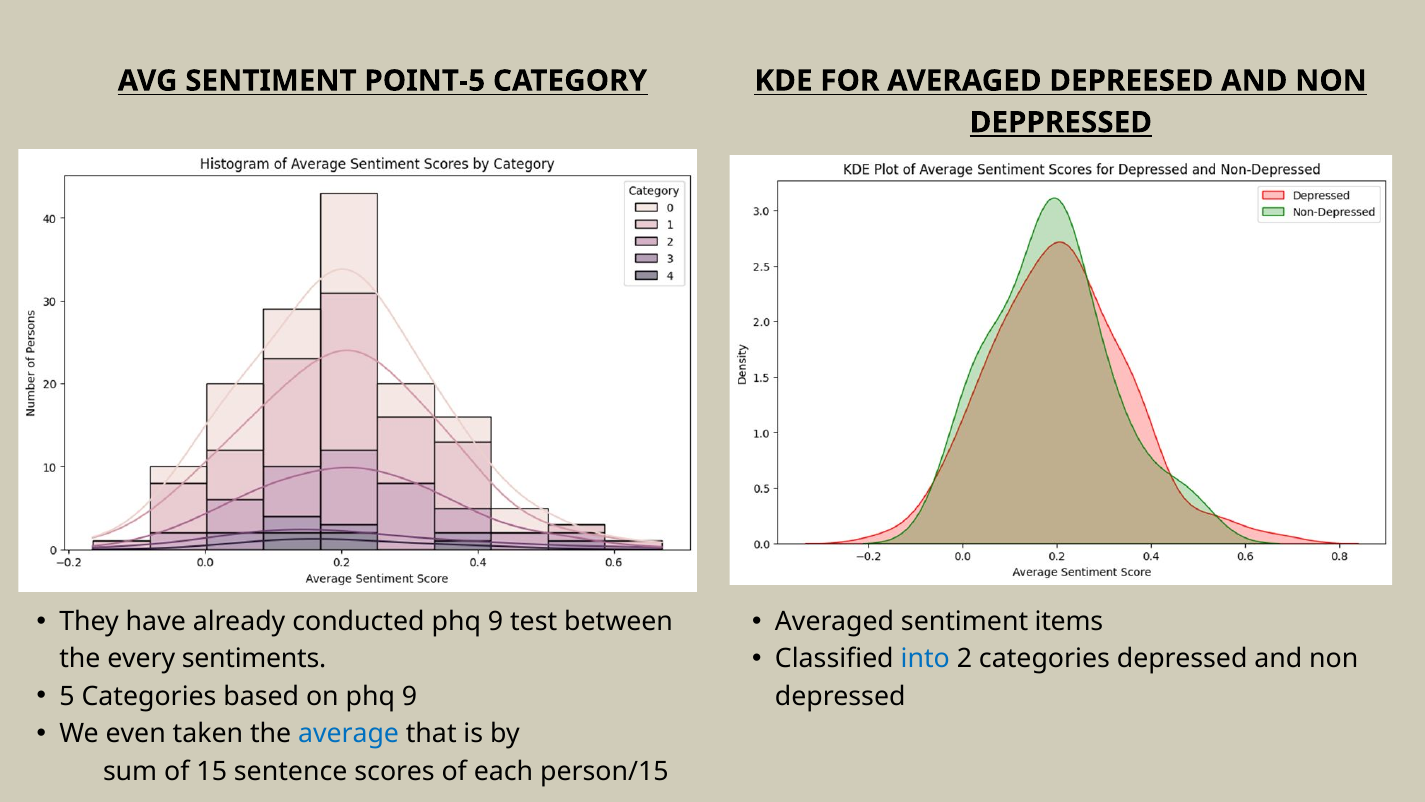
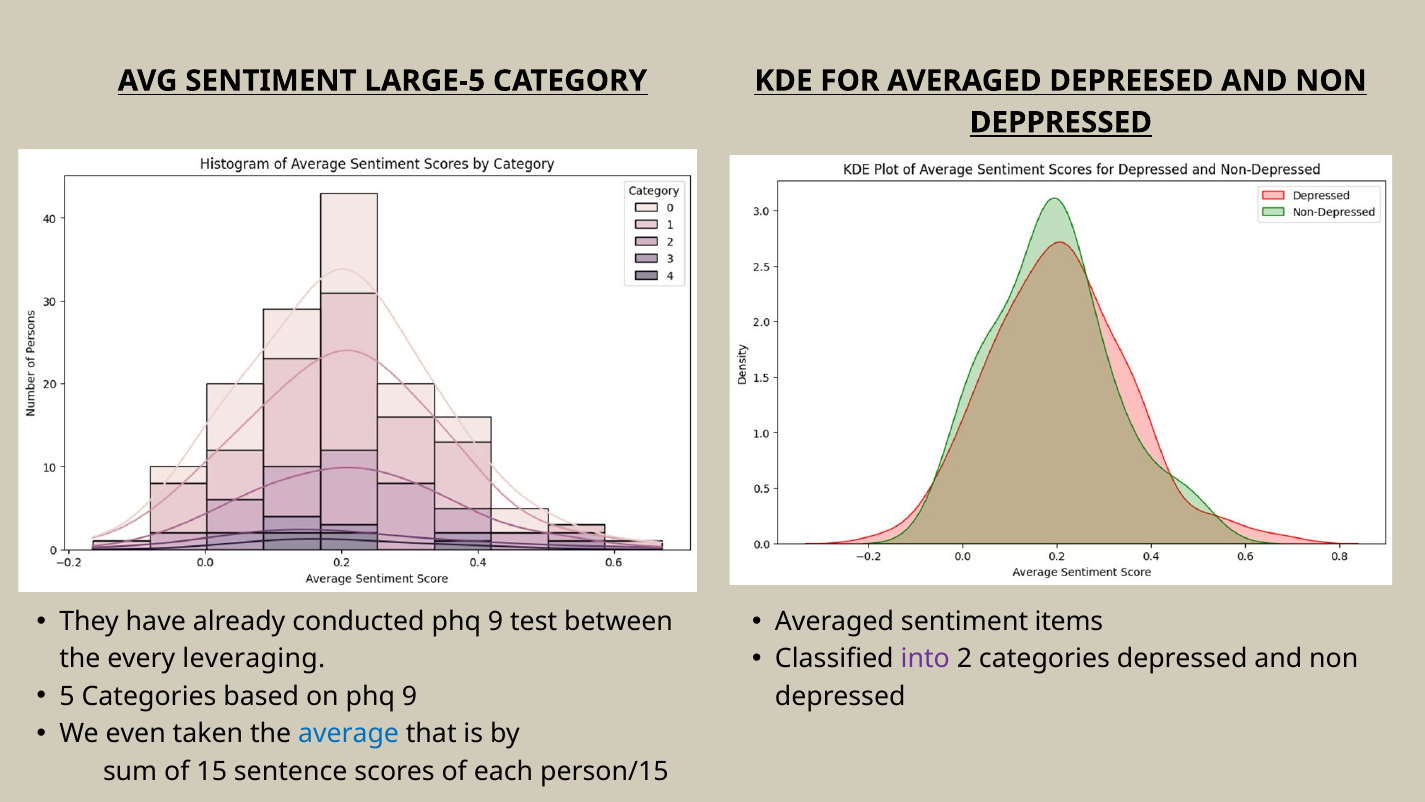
POINT-5: POINT-5 -> LARGE-5 (425, 81)
into colour: blue -> purple (925, 659)
sentiments: sentiments -> leveraging (254, 659)
